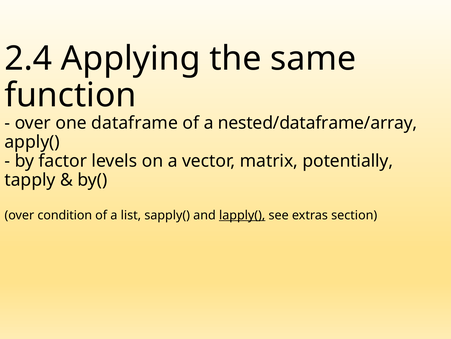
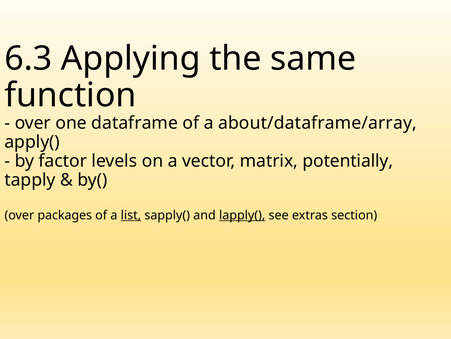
2.4: 2.4 -> 6.3 (28, 58)
nested/dataframe/array: nested/dataframe/array -> about/dataframe/array (317, 123)
condition: condition -> packages (65, 215)
list underline: none -> present (131, 215)
